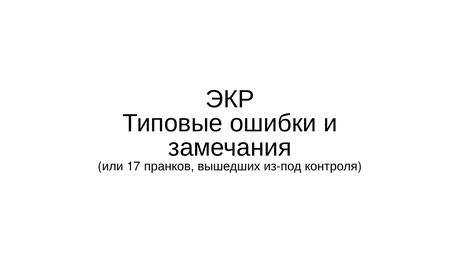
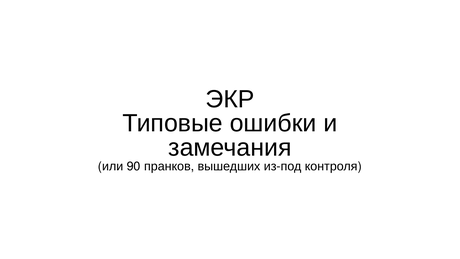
17: 17 -> 90 (134, 166)
